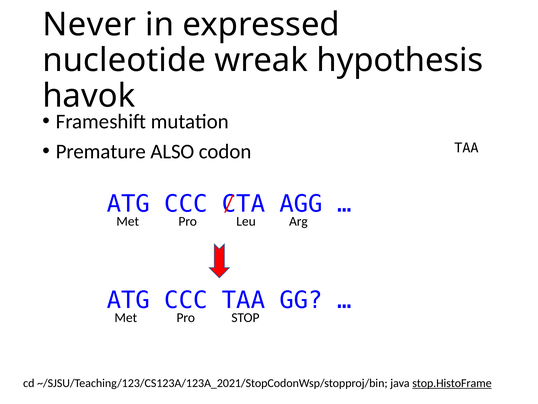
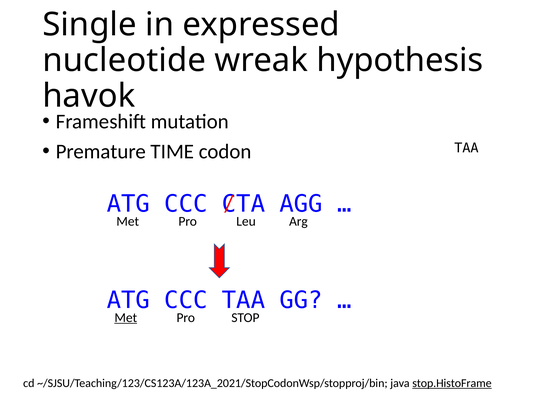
Never: Never -> Single (90, 25)
ALSO: ALSO -> TIME (172, 151)
Met underline: none -> present (126, 317)
